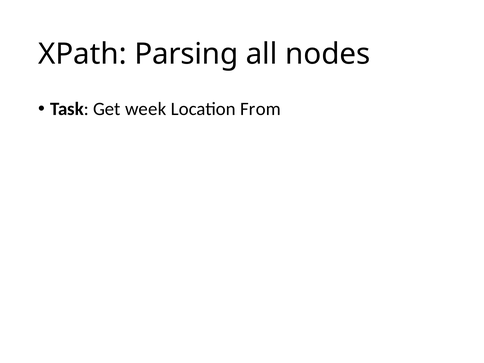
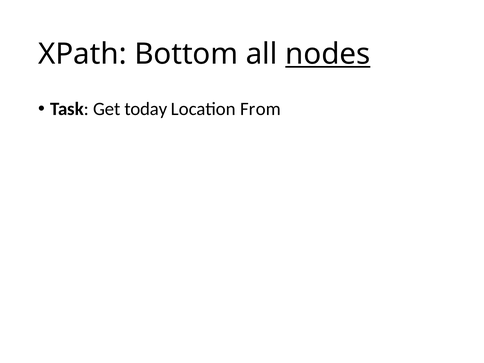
Parsing: Parsing -> Bottom (186, 54)
nodes underline: none -> present (328, 54)
week: week -> today (146, 109)
